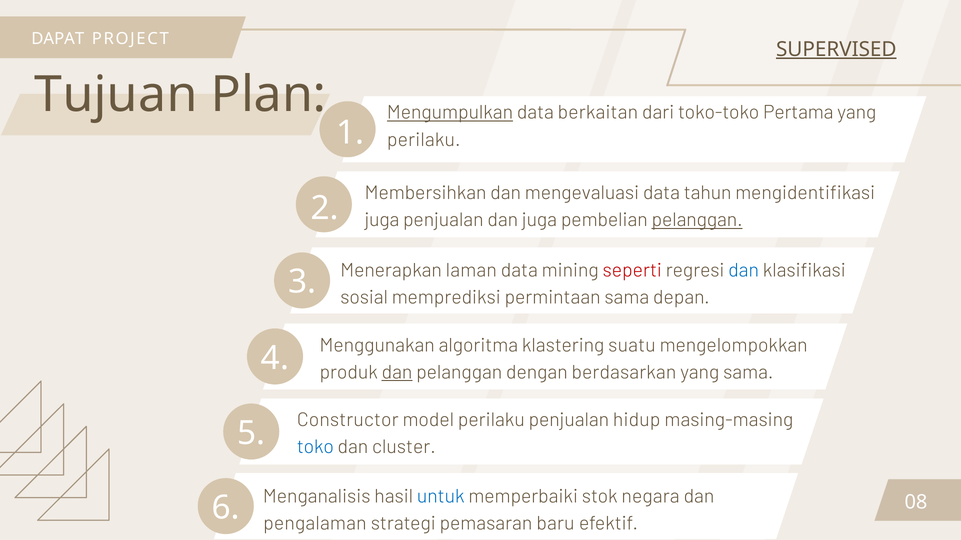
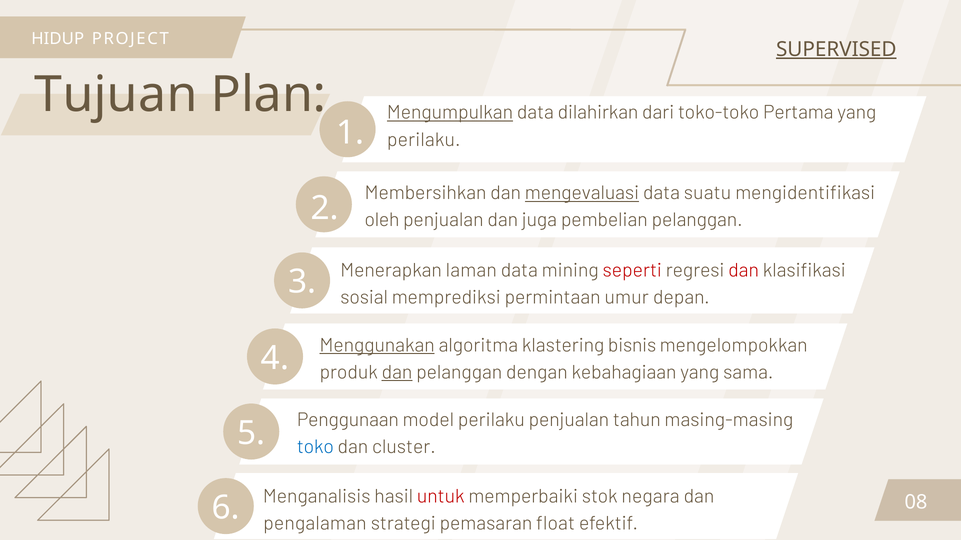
DAPAT: DAPAT -> HIDUP (58, 39)
berkaitan: berkaitan -> dilahirkan (598, 113)
mengevaluasi underline: none -> present (582, 193)
tahun: tahun -> suatu (708, 193)
juga: juga -> oleh (382, 220)
pelanggan underline: present -> none (697, 220)
dan colour: blue -> red (744, 270)
permintaan sama: sama -> umur (627, 298)
Menggunakan underline: none -> present (377, 346)
suatu: suatu -> bisnis (632, 346)
berdasarkan: berdasarkan -> kebahagiaan (624, 373)
Constructor: Constructor -> Penggunaan (348, 420)
hidup: hidup -> tahun (637, 420)
untuk colour: blue -> red (441, 497)
baru: baru -> float (556, 524)
